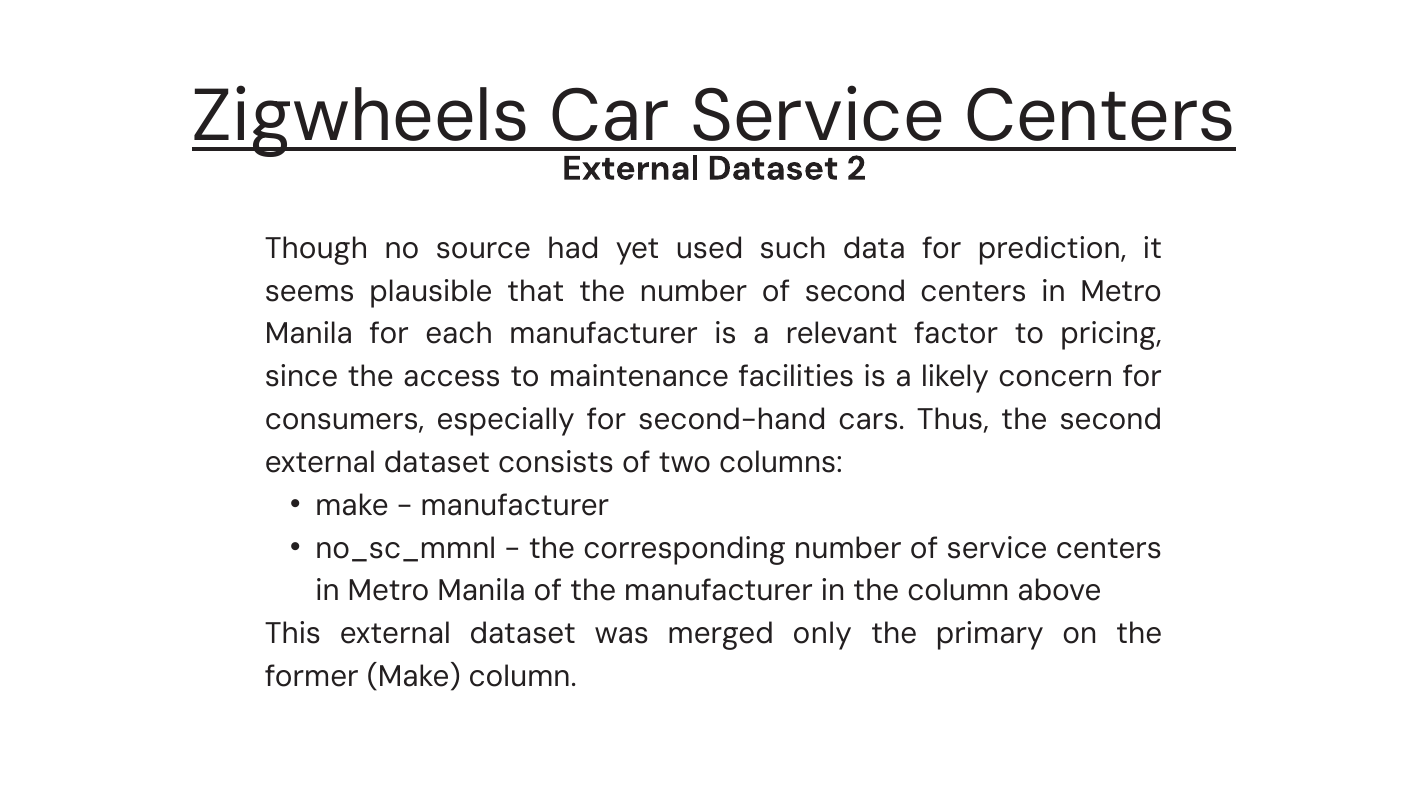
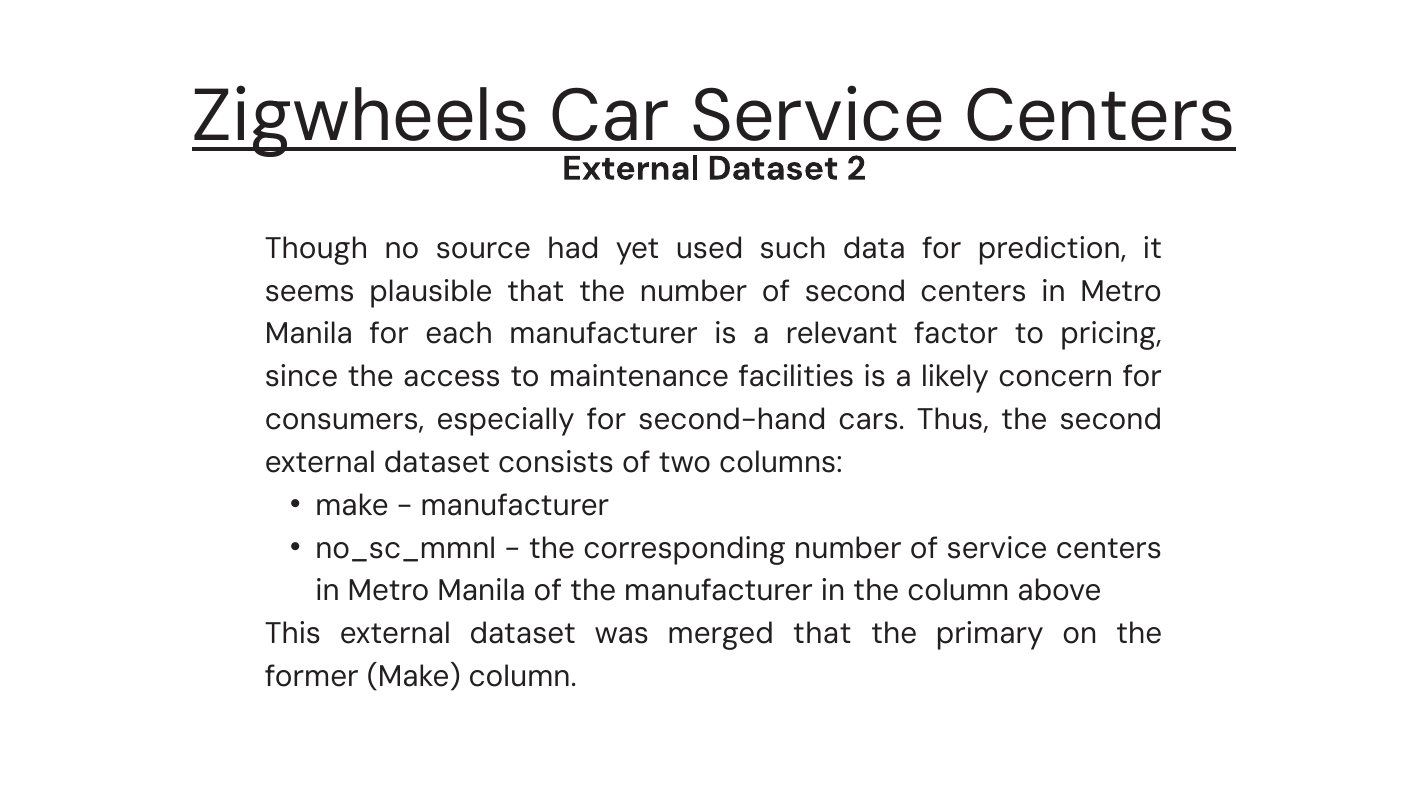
merged only: only -> that (822, 634)
